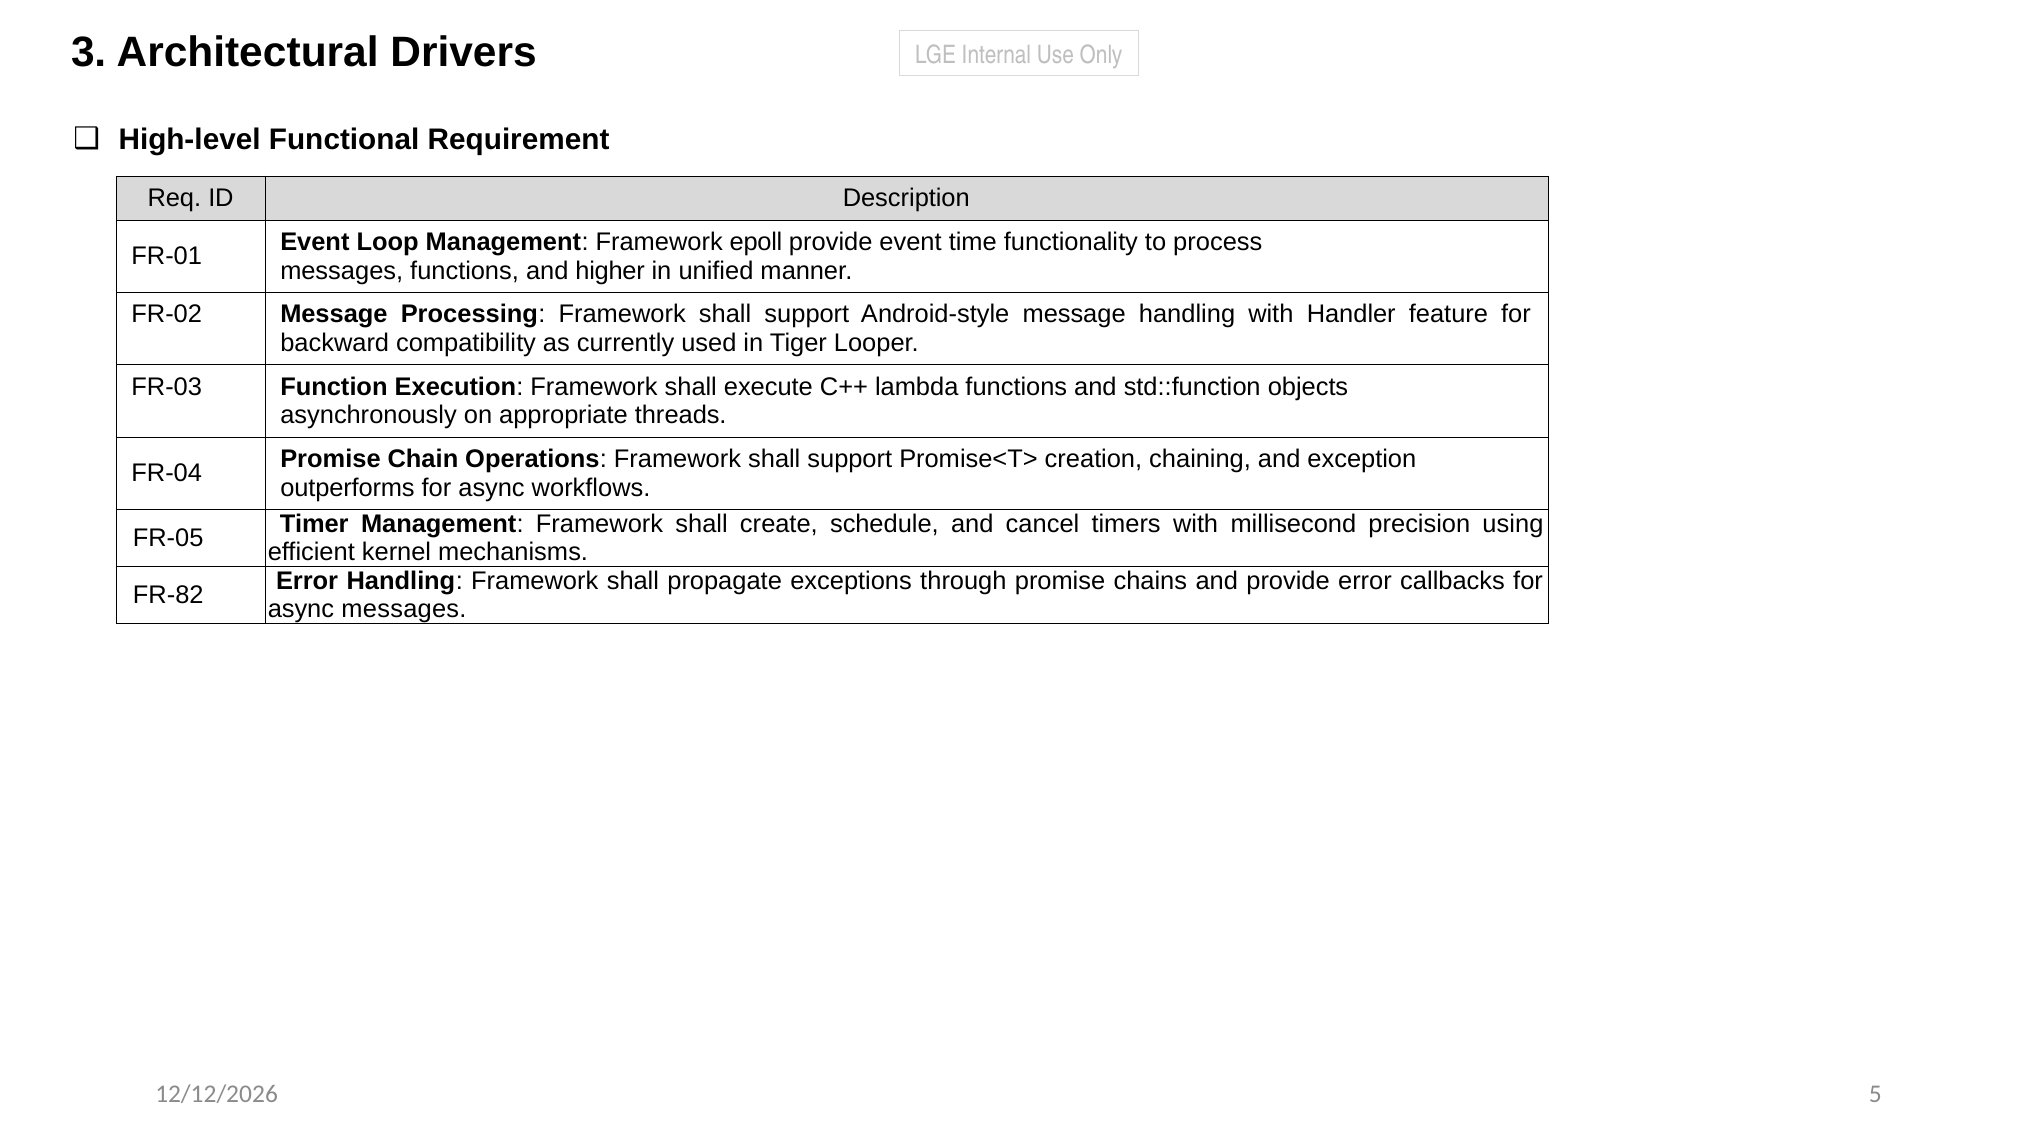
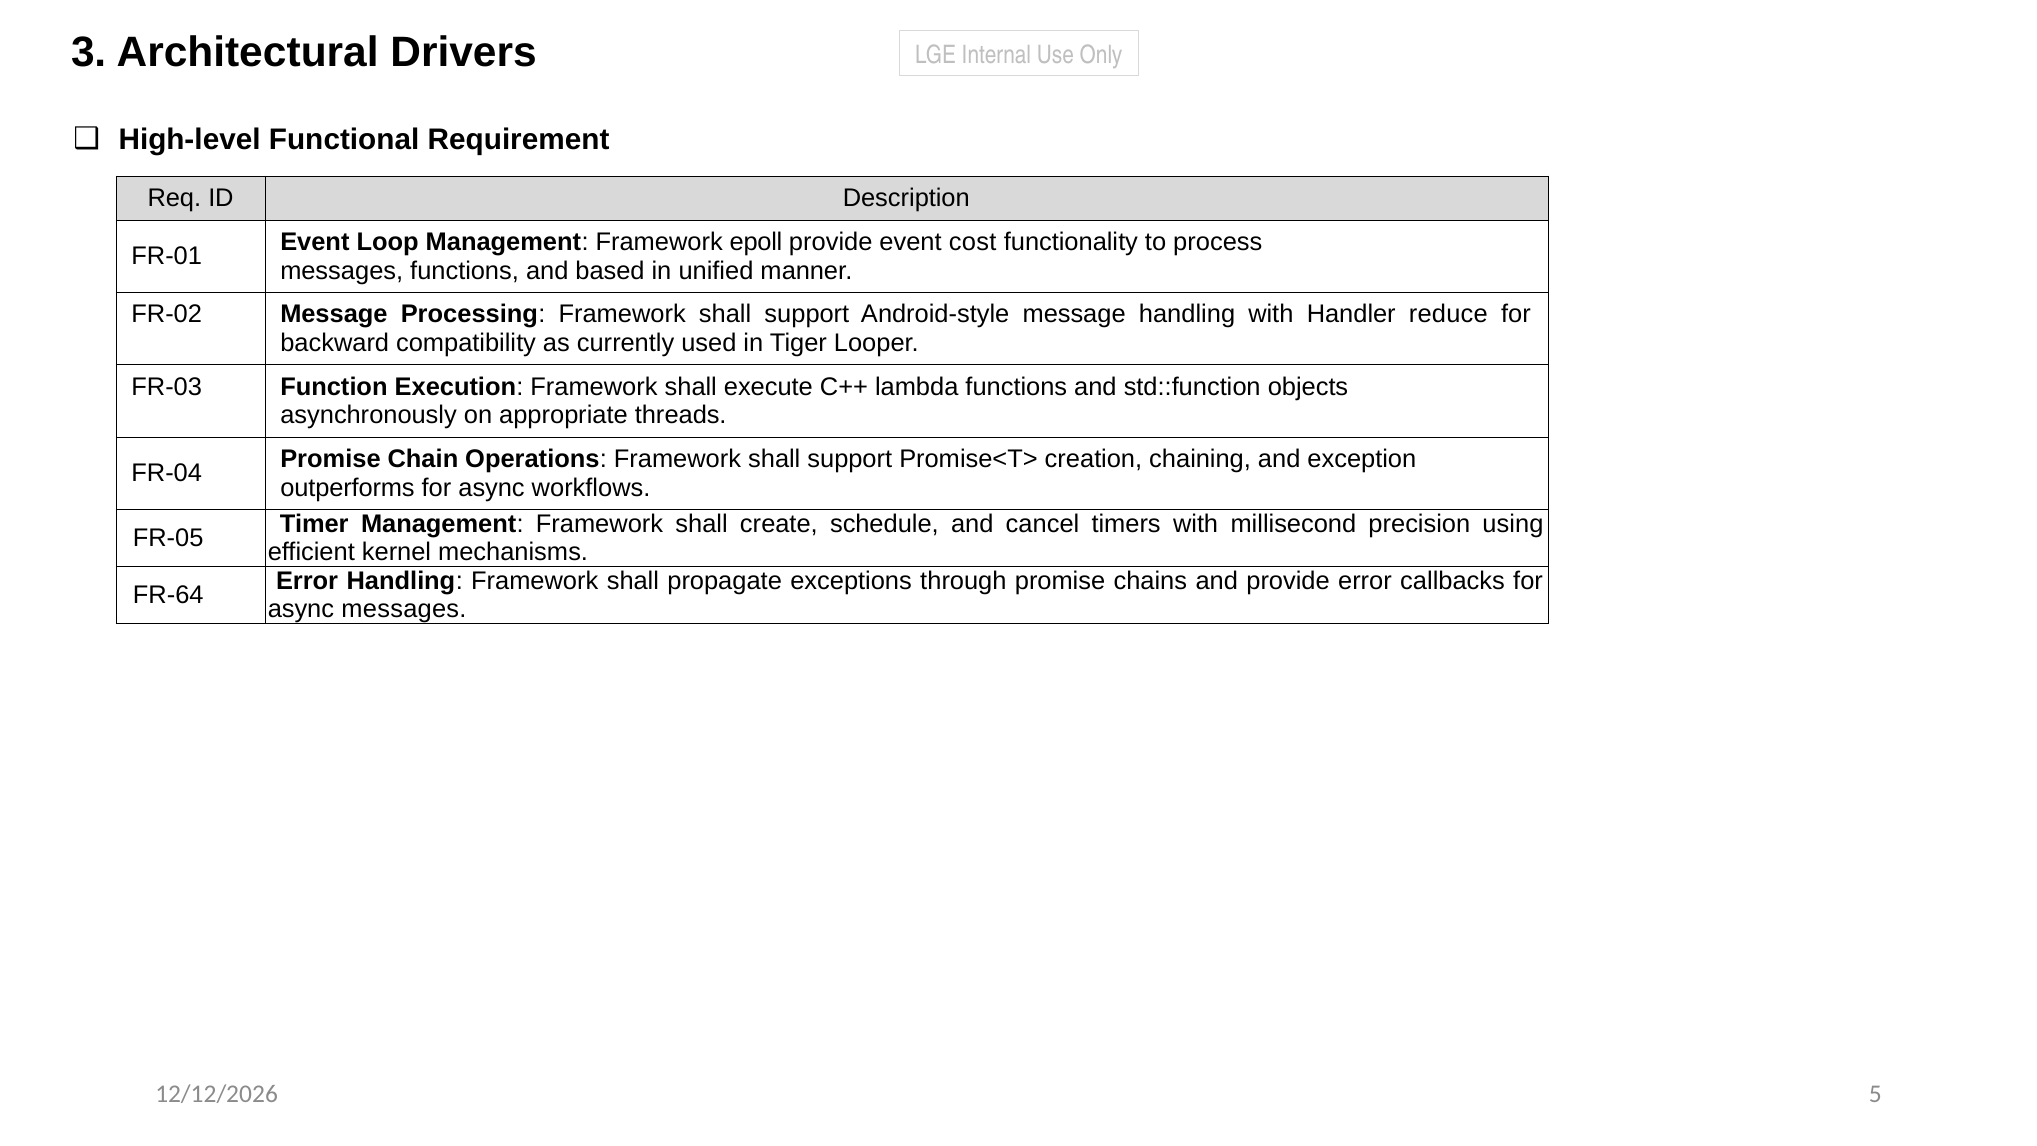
time: time -> cost (973, 242)
higher: higher -> based (610, 271)
feature: feature -> reduce (1448, 314)
FR-82: FR-82 -> FR-64 (168, 595)
